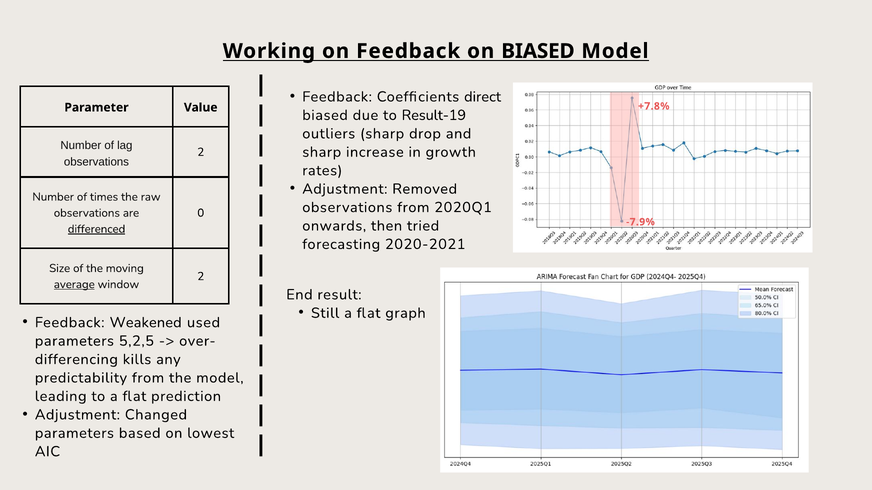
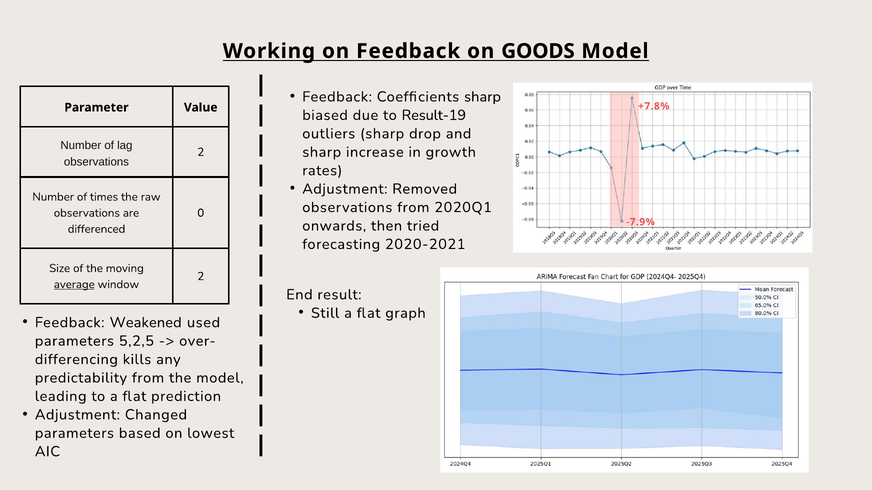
on BIASED: BIASED -> GOODS (538, 51)
Coefficients direct: direct -> sharp (483, 97)
differenced underline: present -> none (97, 229)
